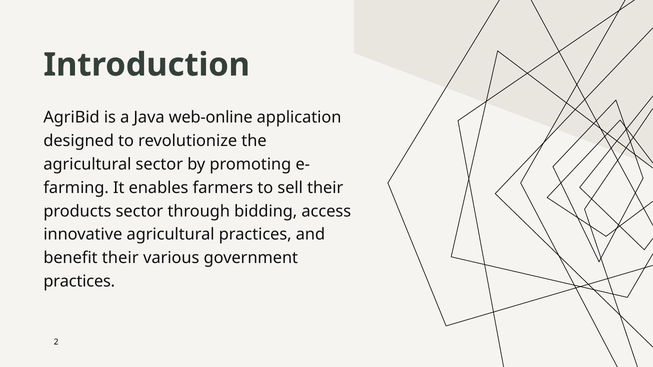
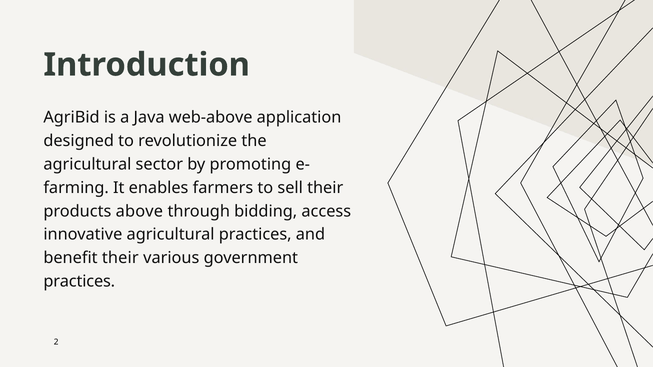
web-online: web-online -> web-above (211, 117)
products sector: sector -> above (139, 211)
